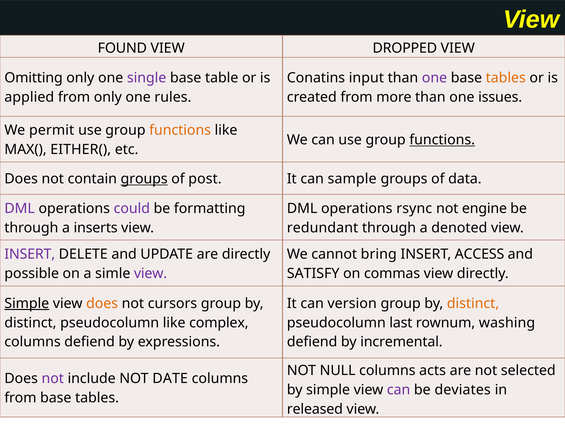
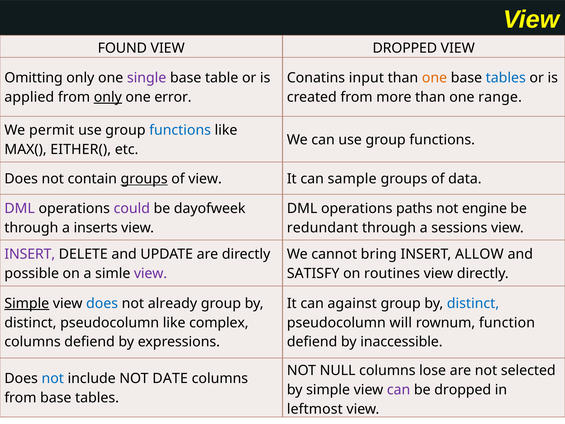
one colour: purple -> orange (434, 78)
tables colour: orange -> blue (506, 78)
only underline: none -> present (108, 97)
rules: rules -> error (173, 97)
issues: issues -> range (500, 97)
functions colour: orange -> blue (180, 130)
functions underline: present -> none (442, 140)
of post: post -> view (205, 179)
formatting: formatting -> dayofweek (210, 208)
rsync: rsync -> paths (414, 208)
denoted: denoted -> sessions (459, 228)
ACCESS: ACCESS -> ALLOW (479, 254)
commas: commas -> routines (392, 273)
does colour: orange -> blue (102, 303)
cursors: cursors -> already (172, 303)
version: version -> against (352, 303)
distinct colour: orange -> blue (473, 303)
last: last -> will (401, 323)
washing: washing -> function (507, 323)
incremental: incremental -> inaccessible (401, 342)
acts: acts -> lose (433, 370)
not colour: purple -> blue (53, 378)
be deviates: deviates -> dropped (463, 390)
released: released -> leftmost (315, 409)
